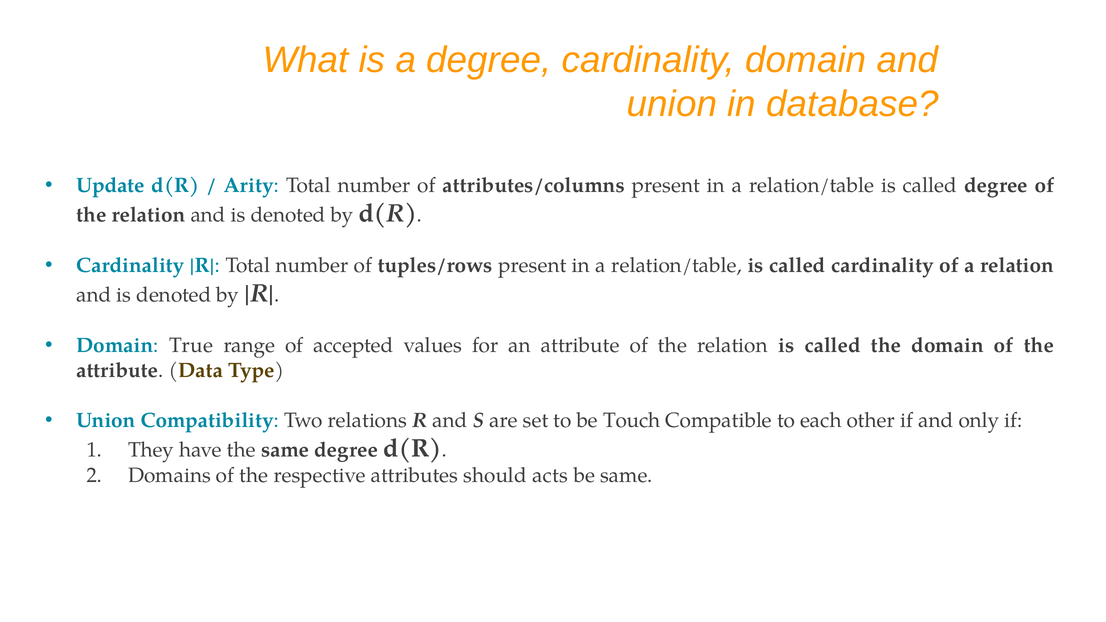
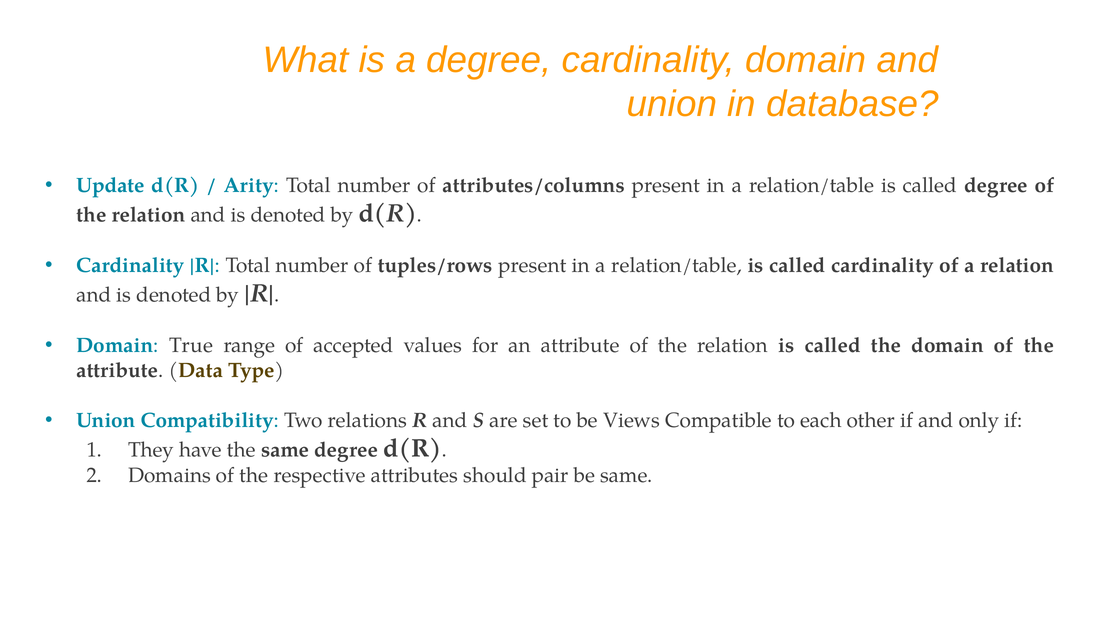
Touch: Touch -> Views (632, 420)
acts: acts -> pair (550, 476)
